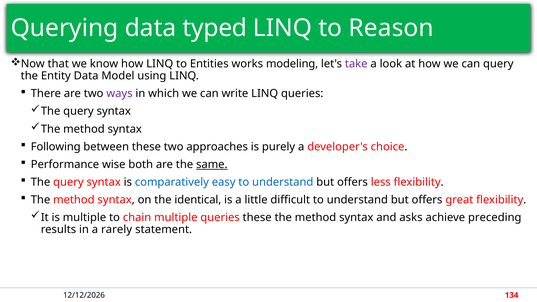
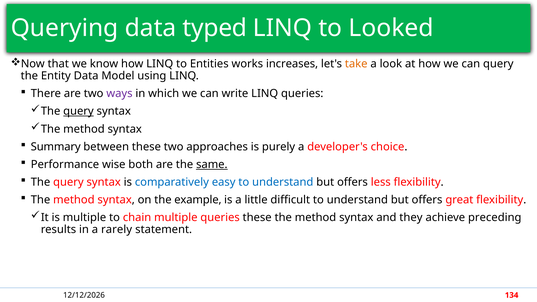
Reason: Reason -> Looked (391, 28)
modeling: modeling -> increases (292, 64)
take colour: purple -> orange (356, 64)
query underline: none -> present (78, 111)
Following: Following -> Summary (56, 147)
identical: identical -> example (198, 200)
asks: asks -> they (411, 217)
